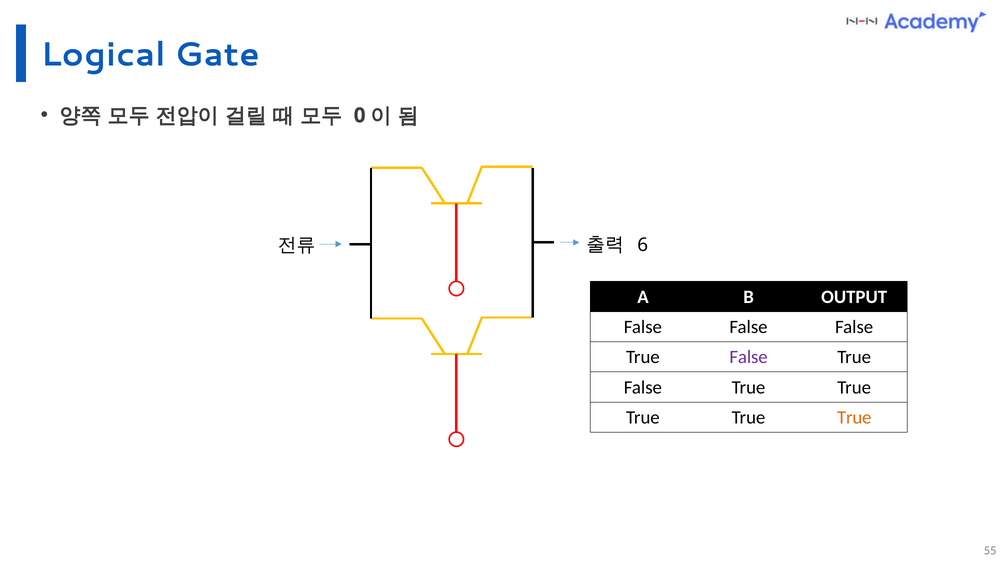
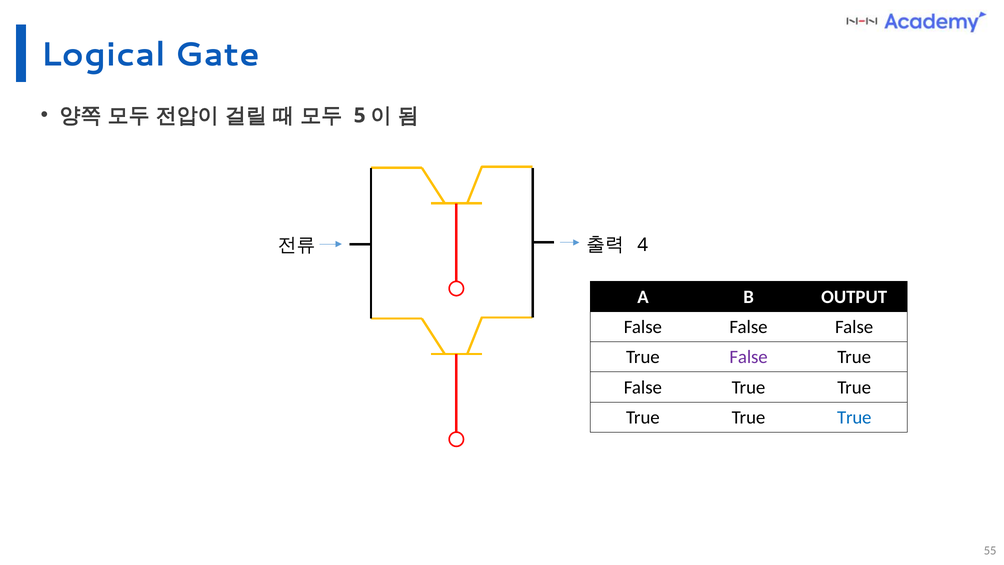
0: 0 -> 5 (360, 115)
6: 6 -> 4 (643, 245)
True colour: orange -> blue (854, 417)
